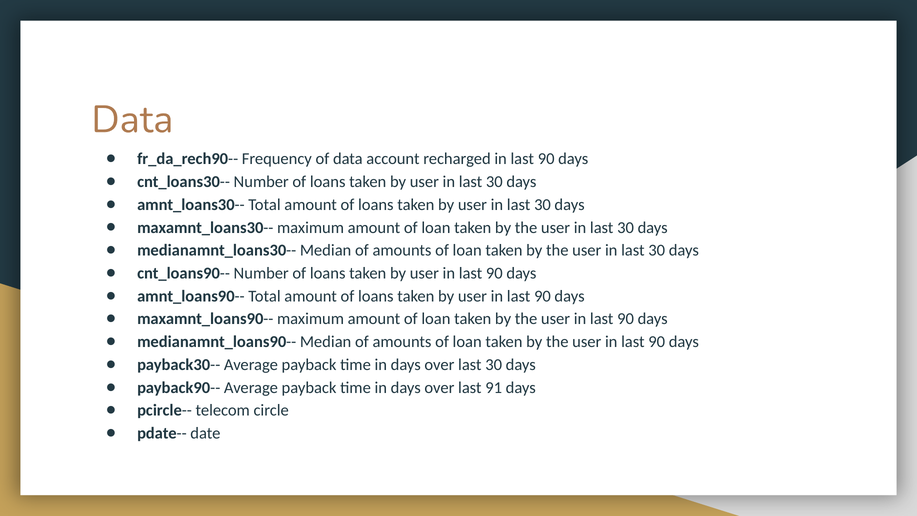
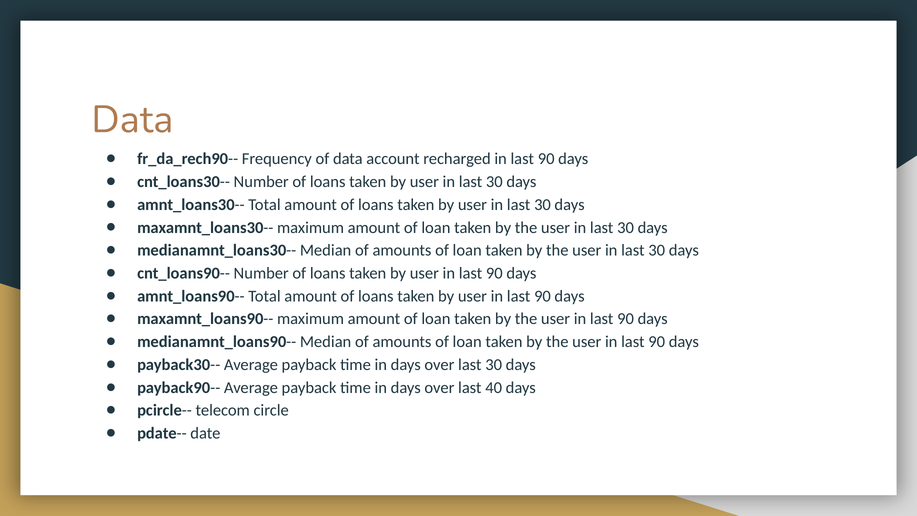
91: 91 -> 40 (494, 387)
